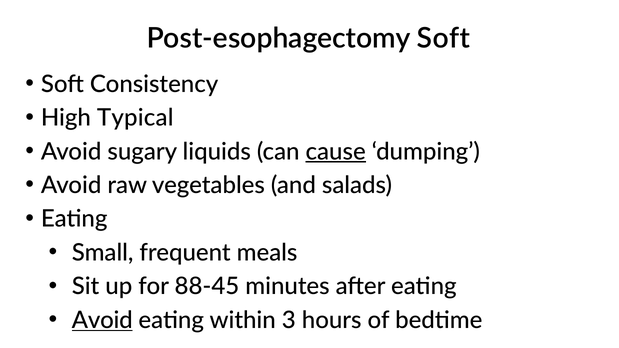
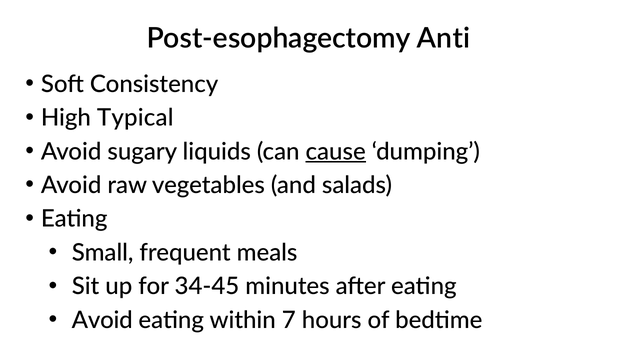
Post-esophagectomy Soft: Soft -> Anti (443, 38)
88-45: 88-45 -> 34-45 (207, 287)
Avoid underline: present -> none (102, 320)
3: 3 -> 7 (289, 320)
